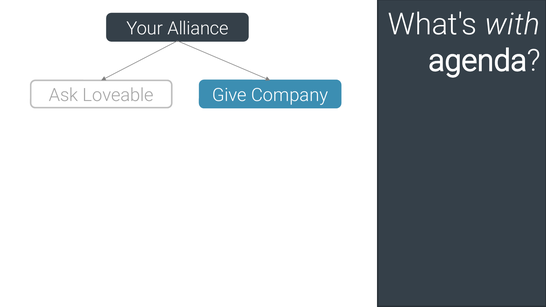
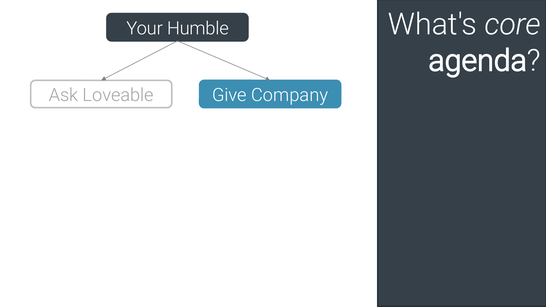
with: with -> core (513, 24)
Alliance: Alliance -> Humble (198, 28)
